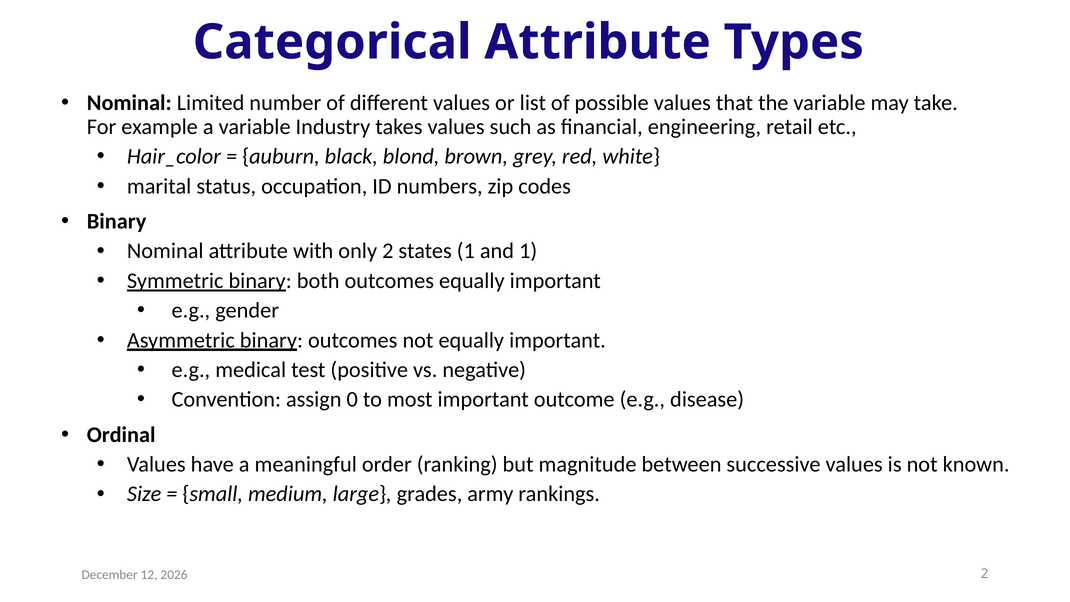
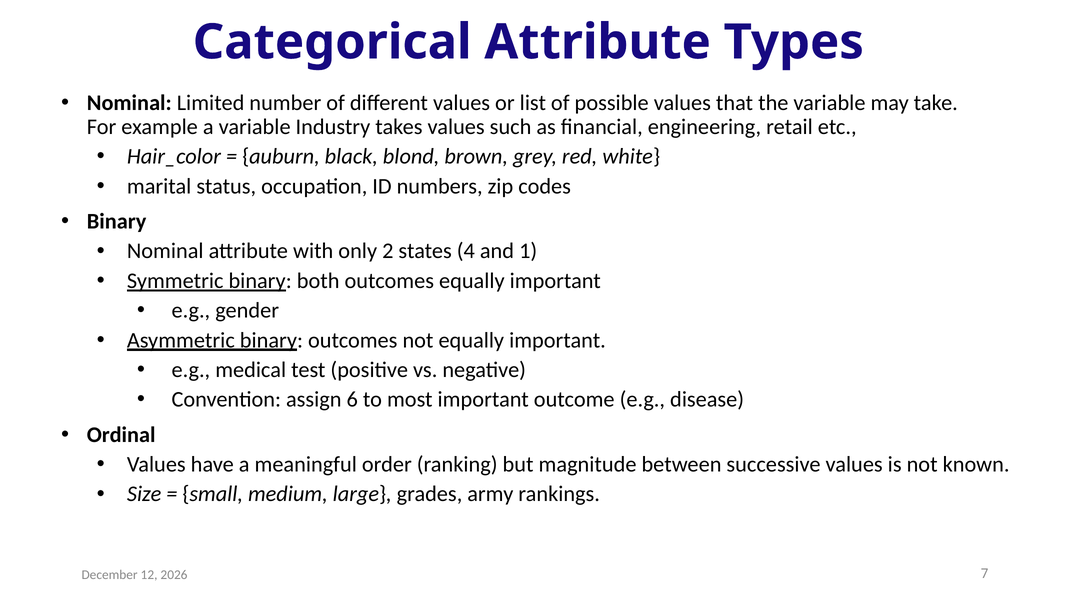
states 1: 1 -> 4 (466, 251)
0: 0 -> 6 (352, 399)
2: 2 -> 7 (985, 574)
